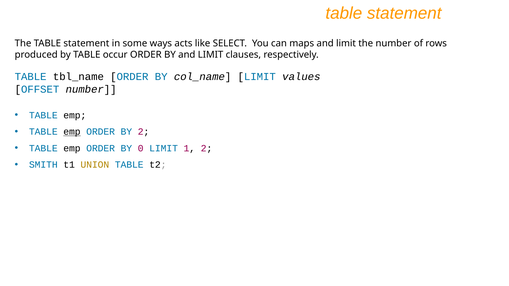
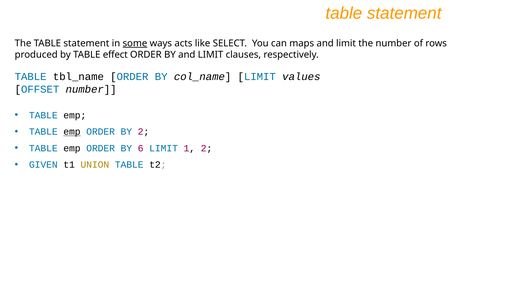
some underline: none -> present (135, 43)
occur: occur -> effect (115, 55)
0: 0 -> 6 (141, 148)
SMITH: SMITH -> GIVEN (43, 165)
